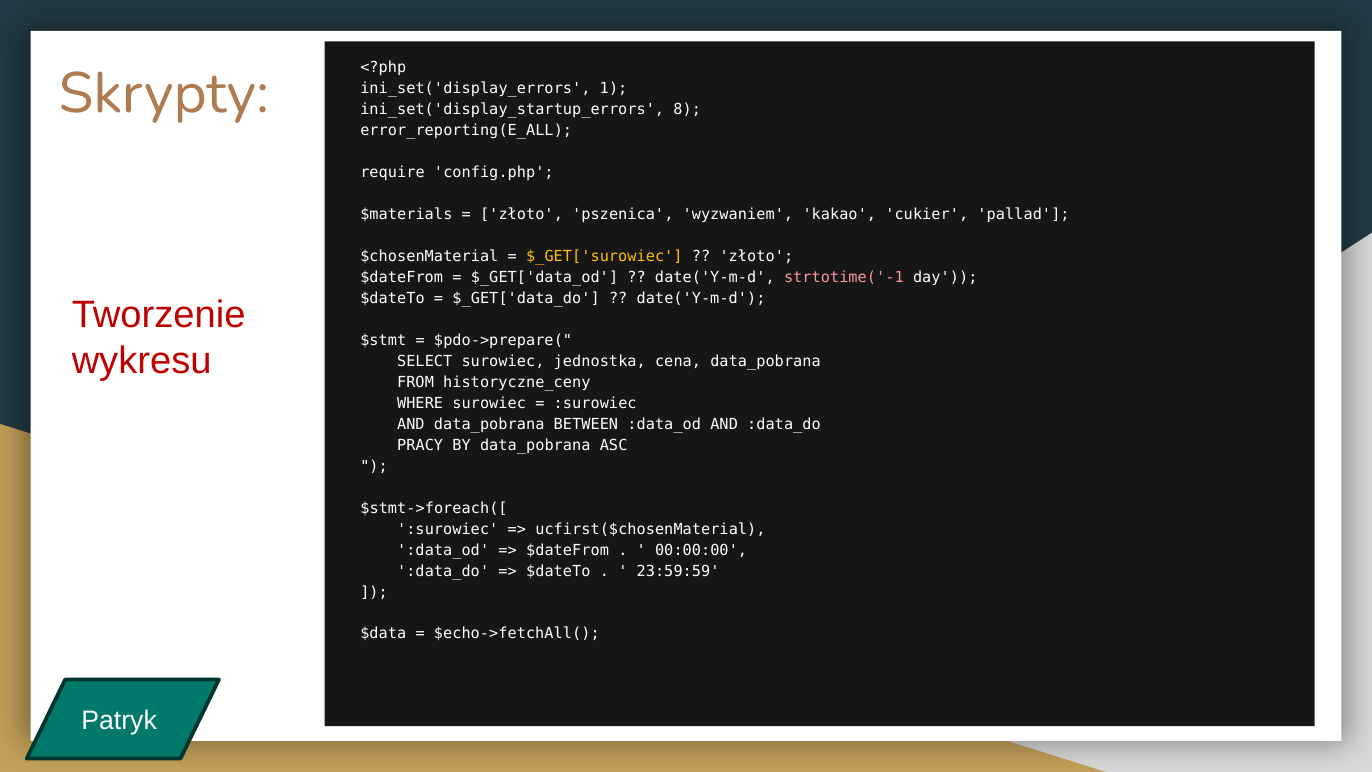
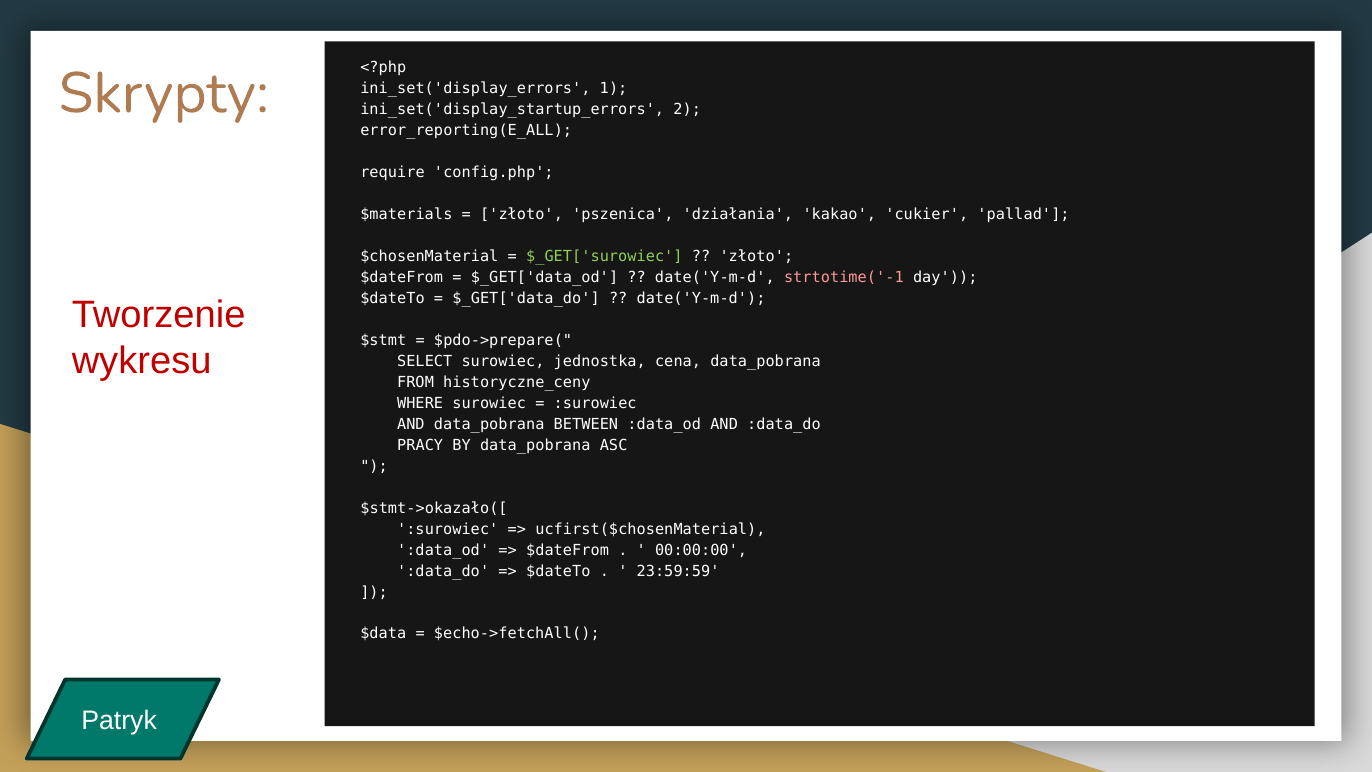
8: 8 -> 2 (687, 110)
wyzwaniem: wyzwaniem -> działania (738, 215)
$_GET['surowiec colour: yellow -> light green (604, 257)
$stmt->foreach([: $stmt->foreach([ -> $stmt->okazało([ (434, 508)
